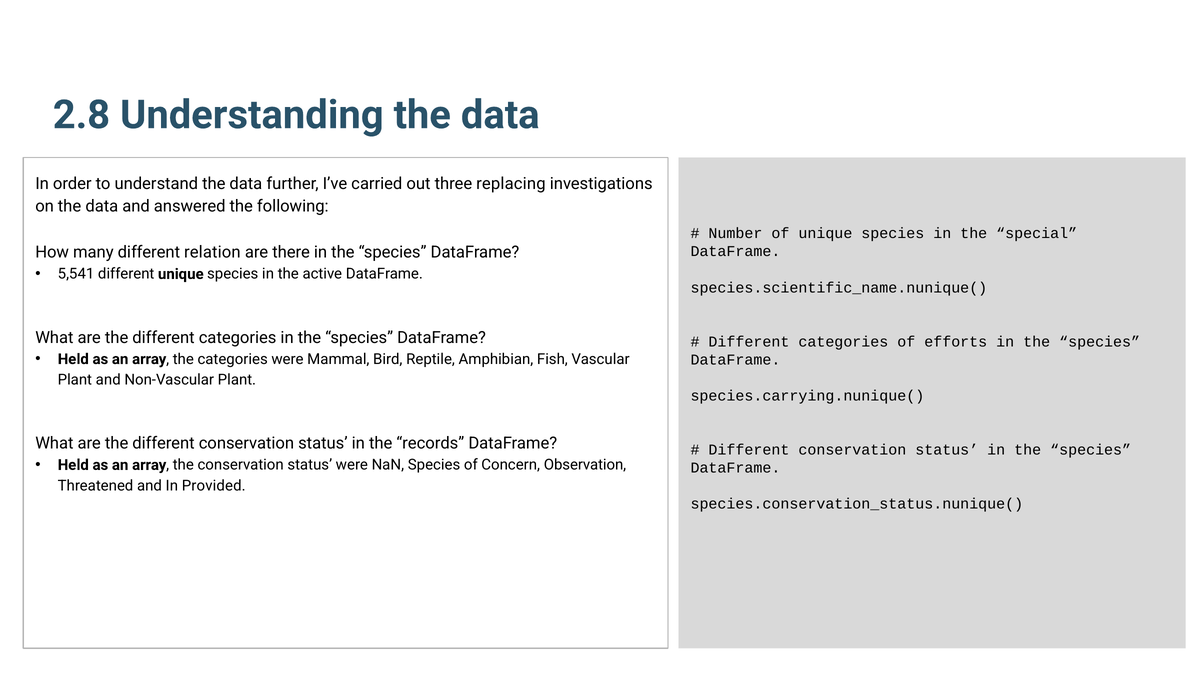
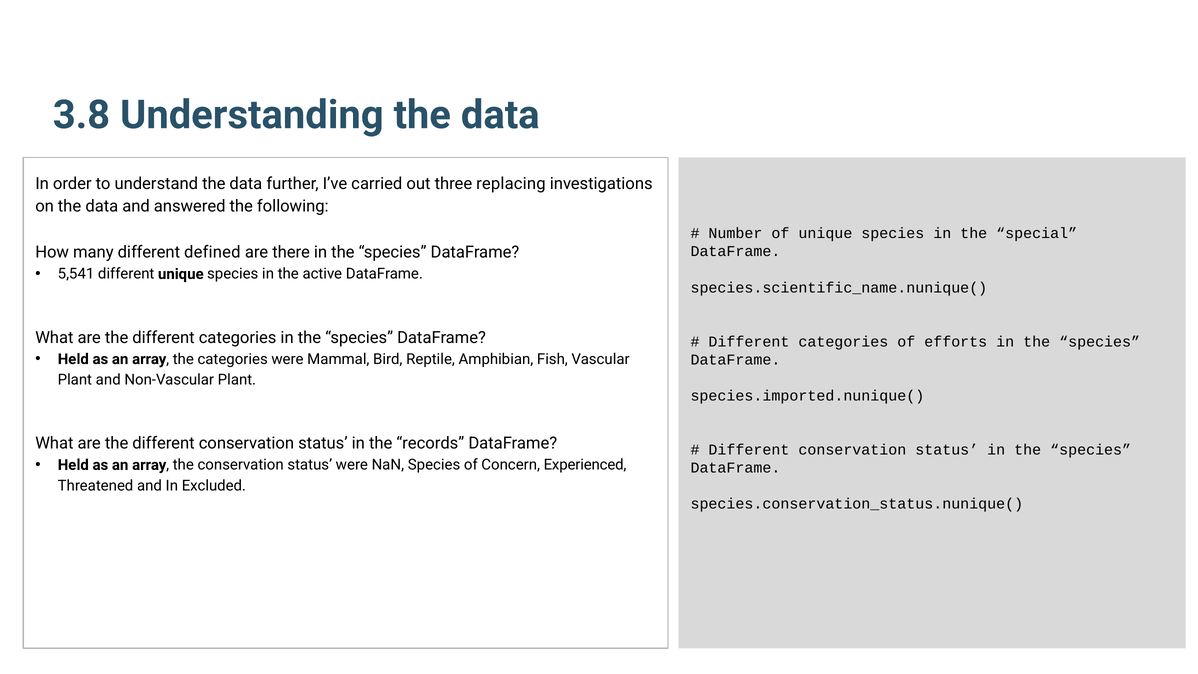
2.8: 2.8 -> 3.8 (81, 115)
relation: relation -> defined (212, 252)
species.carrying.nunique(: species.carrying.nunique( -> species.imported.nunique( (807, 396)
Observation: Observation -> Experienced (585, 465)
Provided: Provided -> Excluded (214, 486)
